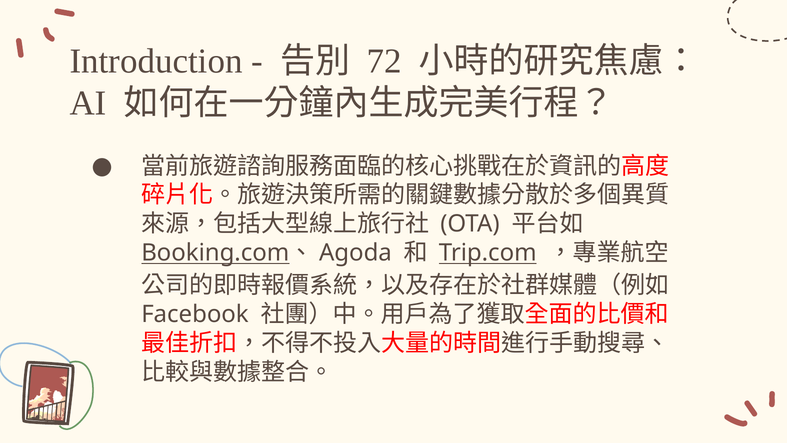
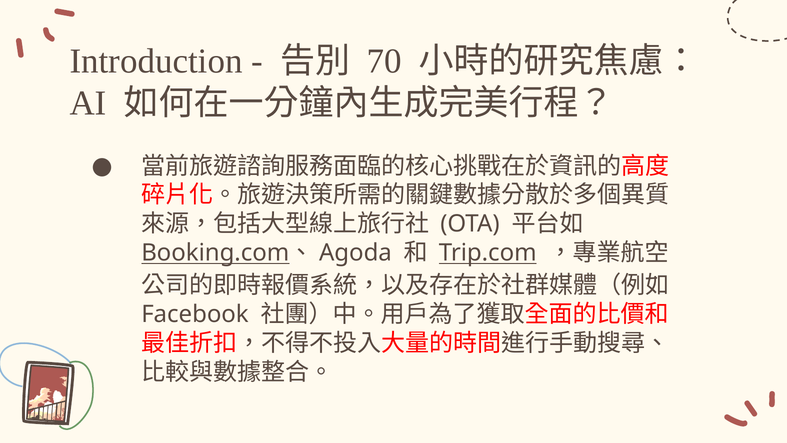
72: 72 -> 70 (384, 61)
